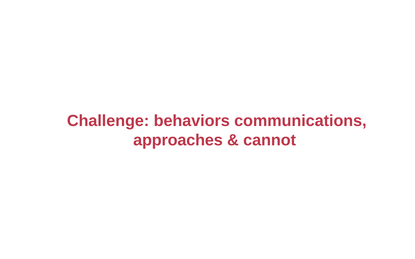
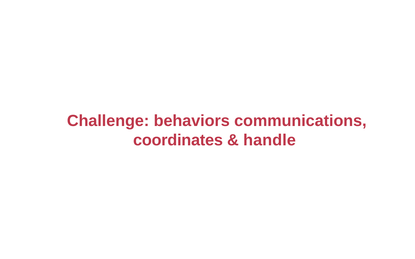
approaches: approaches -> coordinates (178, 140)
cannot: cannot -> handle (270, 140)
